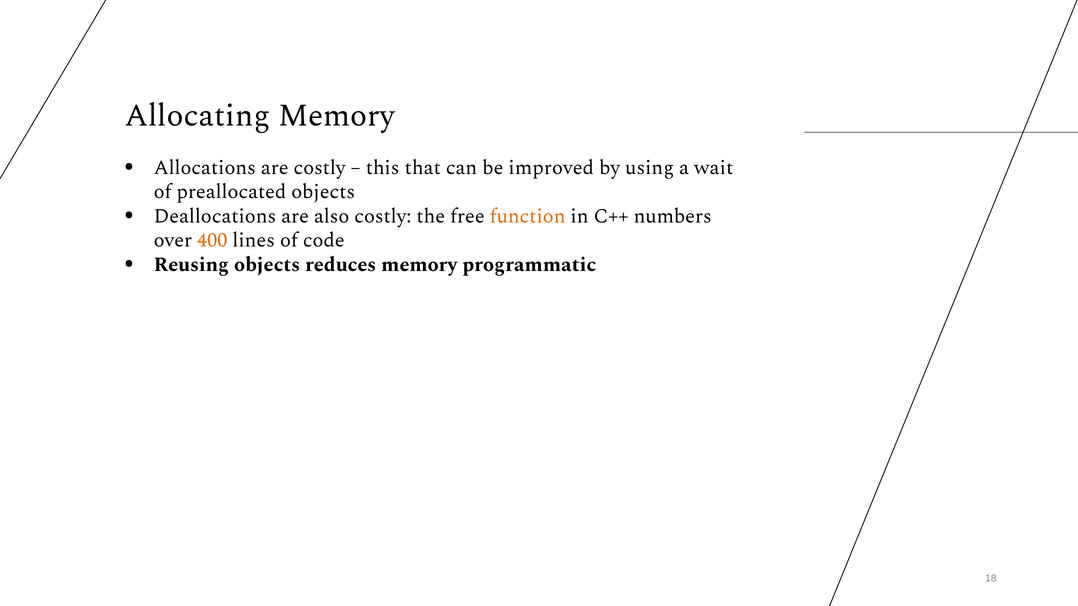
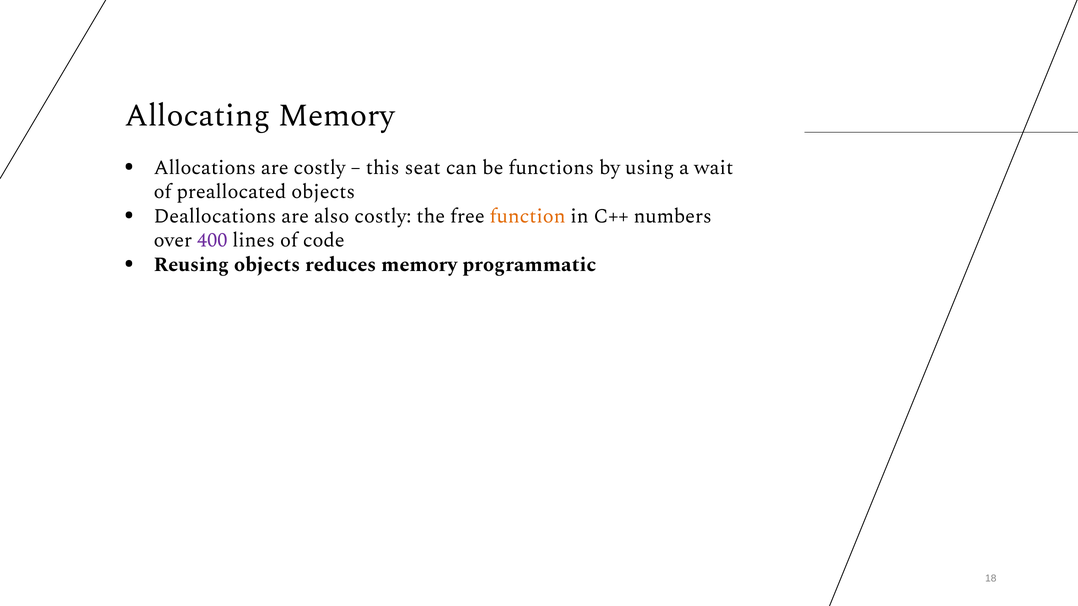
that: that -> seat (423, 168)
improved: improved -> functions (551, 168)
400 colour: orange -> purple (212, 240)
